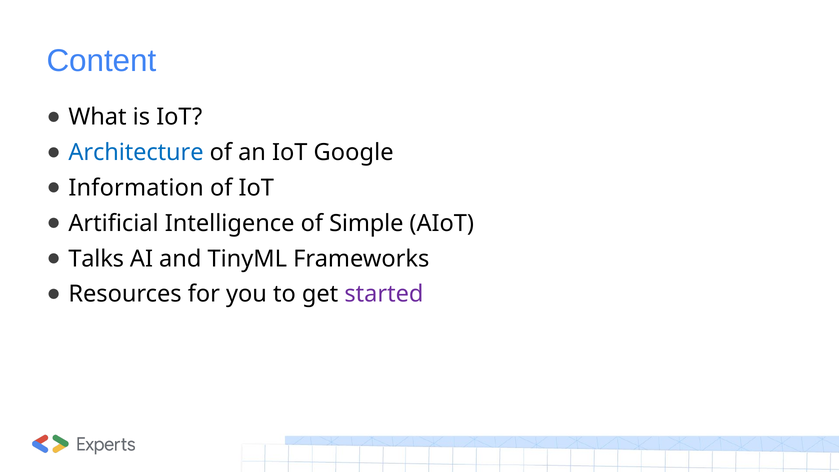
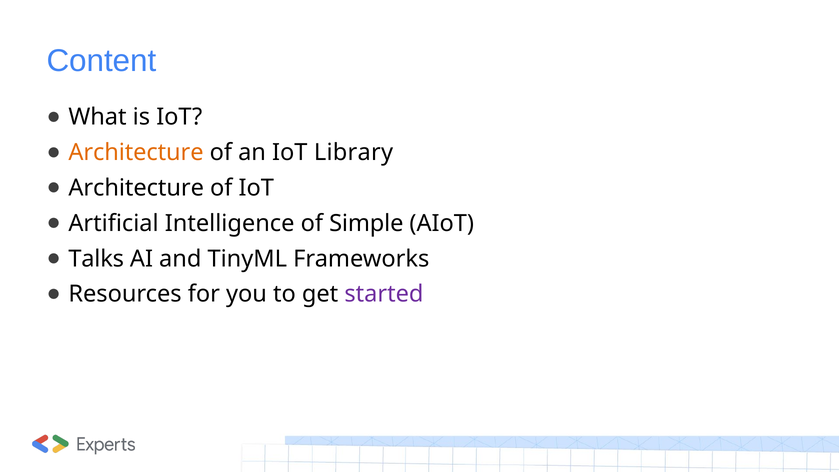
Architecture colour: blue -> orange (136, 153)
Google: Google -> Library (354, 153)
Information: Information -> Architecture (136, 188)
